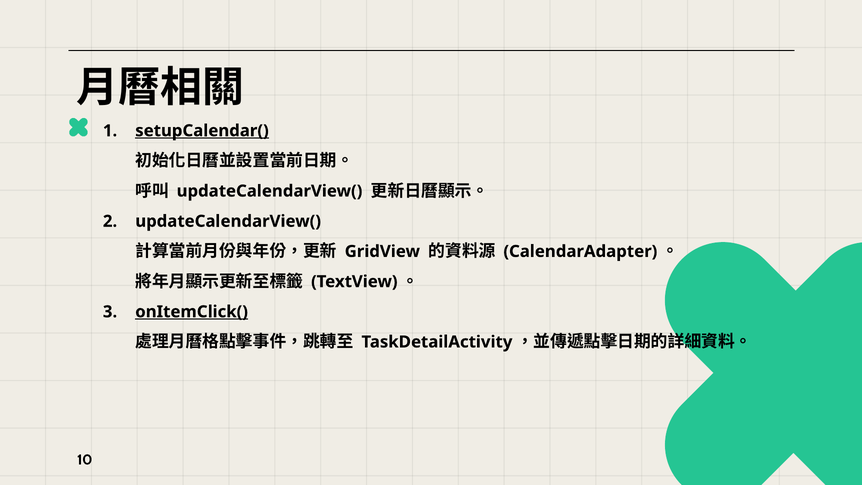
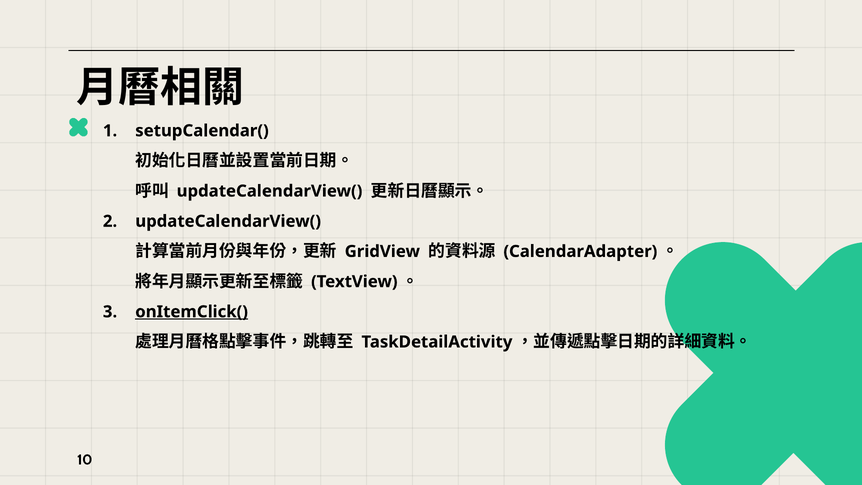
setupCalendar( underline: present -> none (202, 131)
